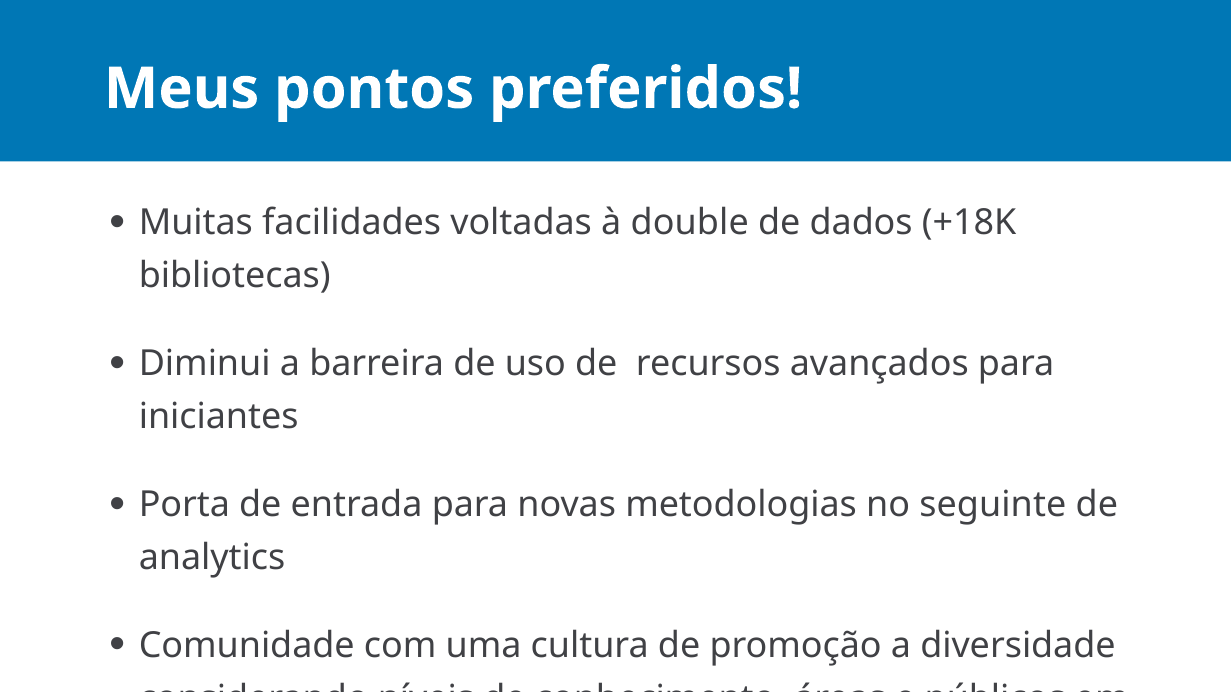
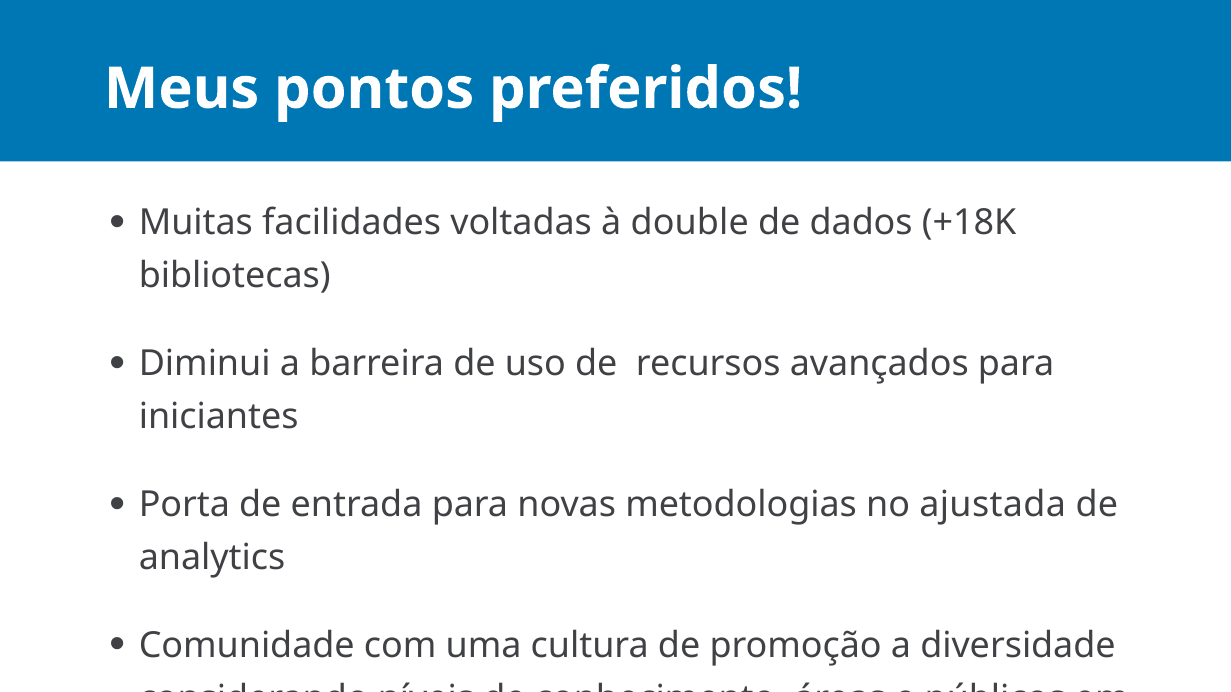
seguinte: seguinte -> ajustada (993, 505)
